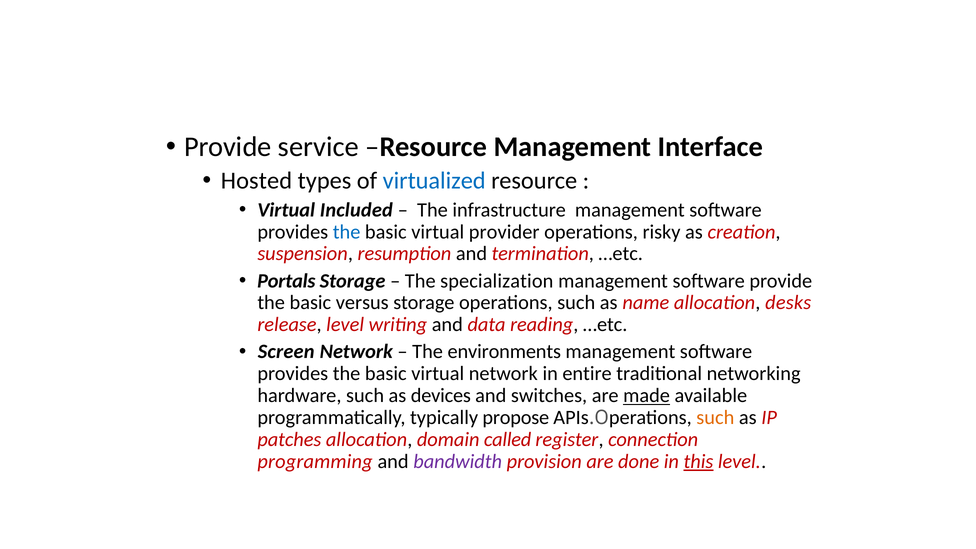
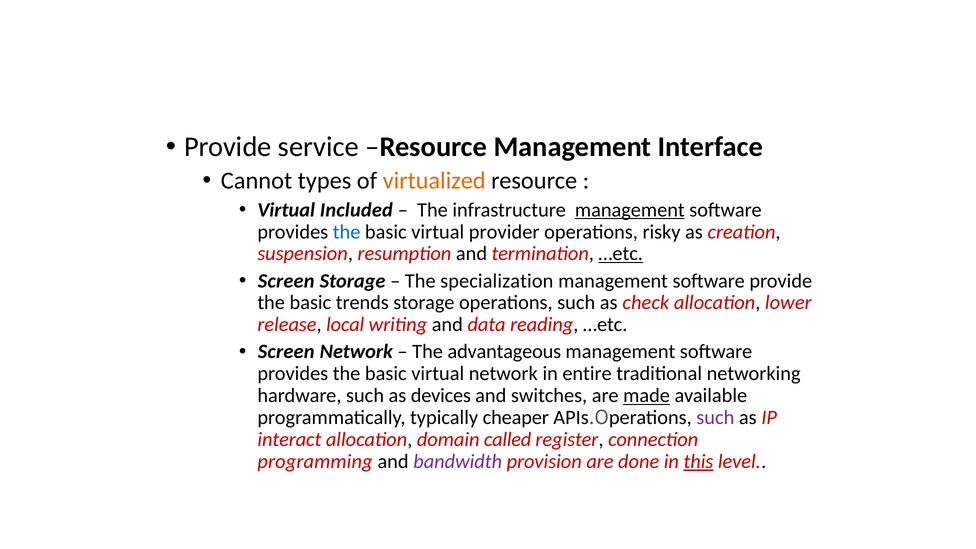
Hosted: Hosted -> Cannot (256, 181)
virtualized colour: blue -> orange (434, 181)
management underline: none -> present (630, 210)
…etc underline: none -> present (621, 254)
Portals: Portals -> Screen (286, 281)
versus: versus -> trends (362, 303)
name: name -> check (646, 303)
desks: desks -> lower (788, 303)
release level: level -> local (345, 325)
environments: environments -> advantageous (504, 352)
propose: propose -> cheaper (516, 418)
such colour: orange -> purple (715, 418)
patches: patches -> interact (289, 440)
